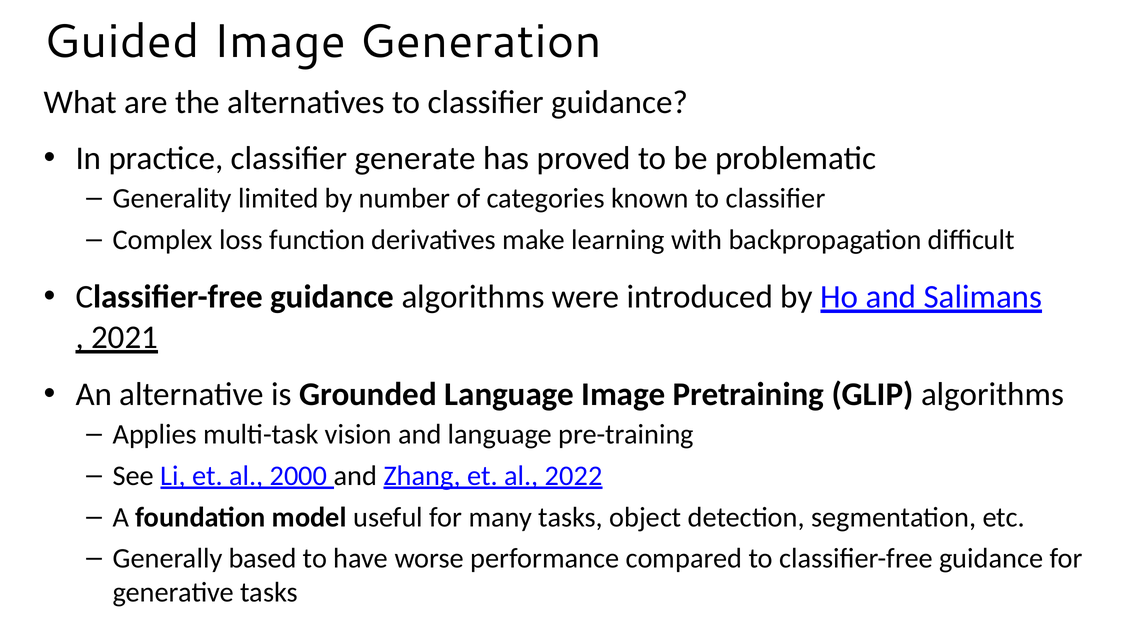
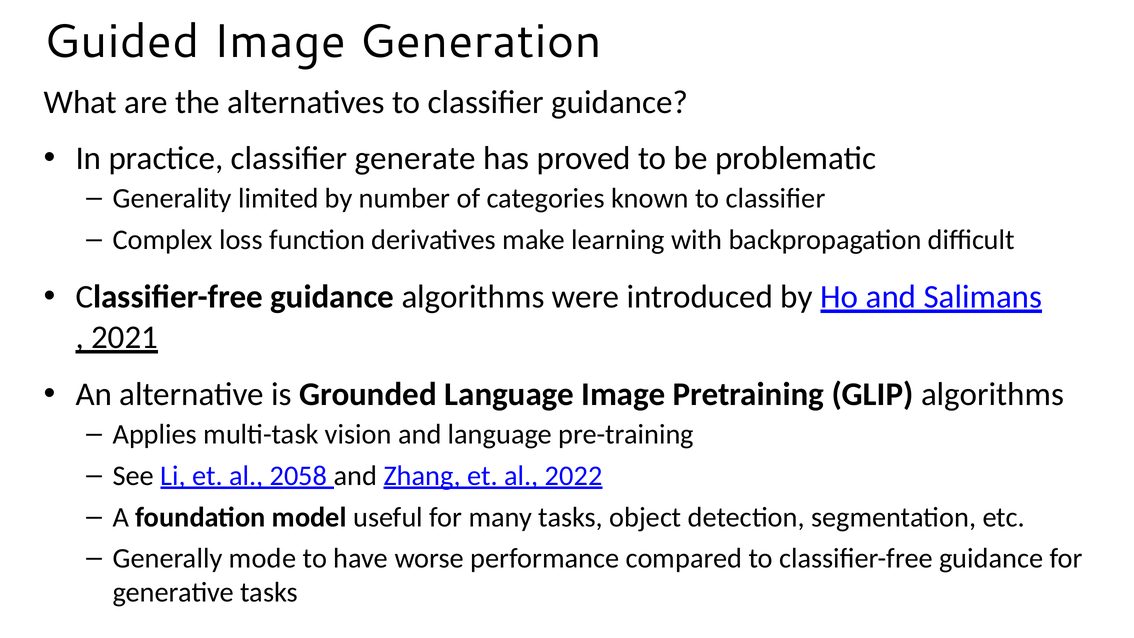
2000: 2000 -> 2058 (298, 476)
based: based -> mode (262, 558)
